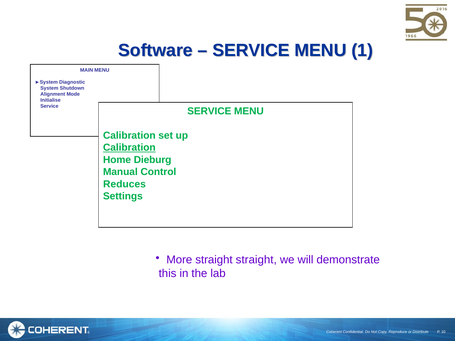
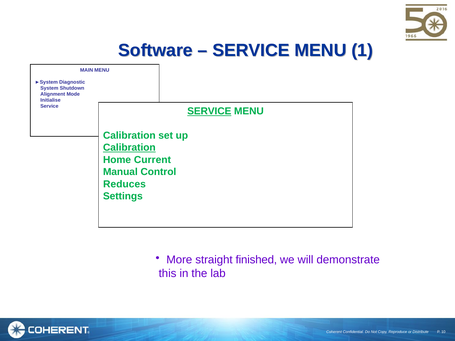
SERVICE underline: none -> present (209, 111)
Dieburg: Dieburg -> Current (152, 160)
straight straight: straight -> finished (256, 260)
